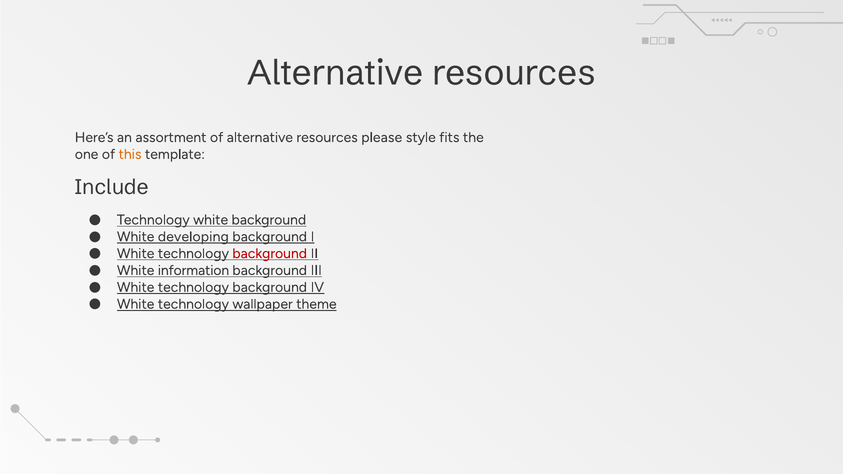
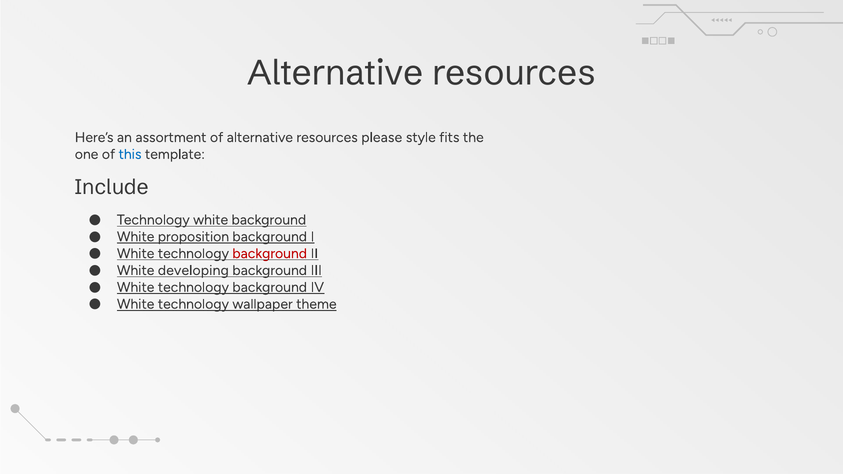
this colour: orange -> blue (130, 154)
developing: developing -> proposition (193, 237)
information: information -> developing (193, 270)
